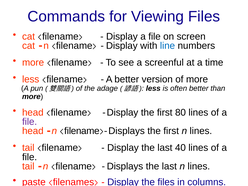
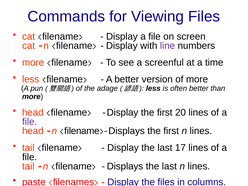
line colour: blue -> purple (167, 46)
80: 80 -> 20 (180, 112)
40: 40 -> 17 (180, 148)
